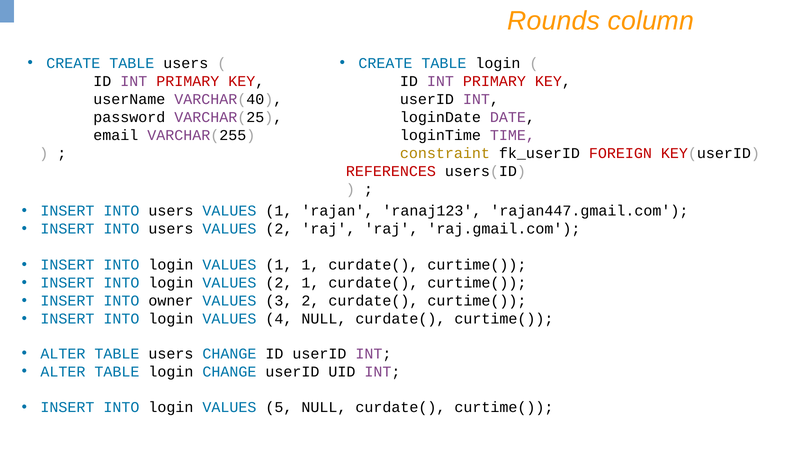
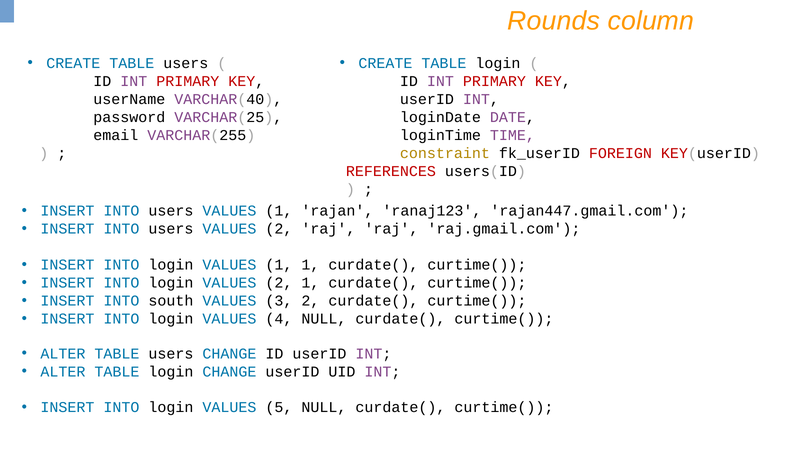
owner: owner -> south (171, 301)
